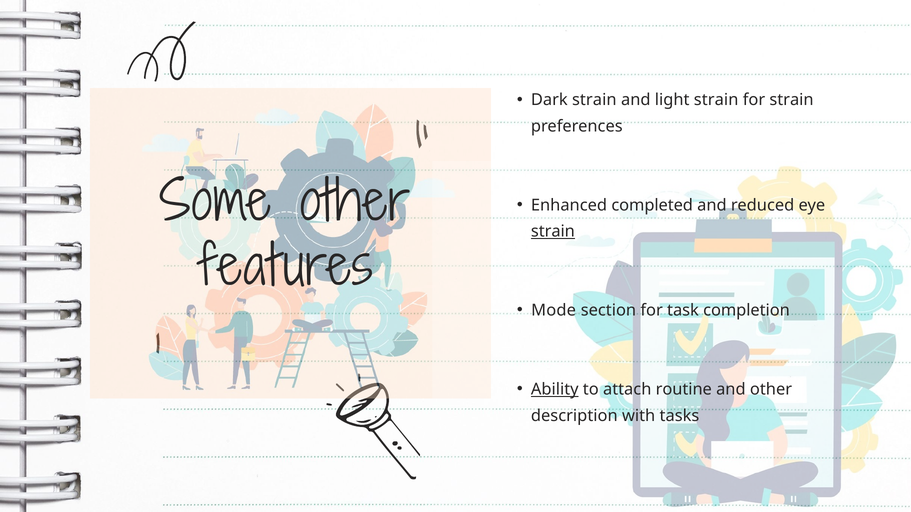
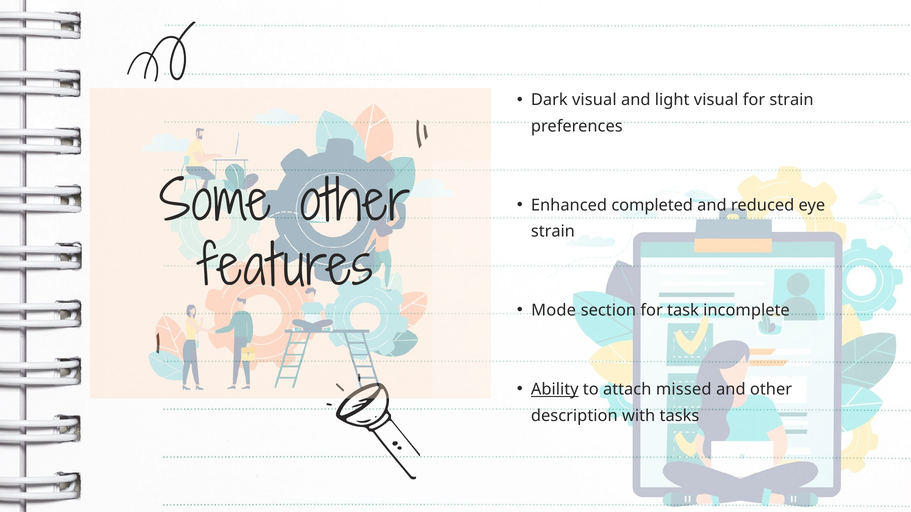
Dark strain: strain -> visual (594, 100)
light strain: strain -> visual (716, 100)
strain underline: present -> none (553, 232)
completion: completion -> incomplete (746, 311)
routine: routine -> missed (684, 390)
